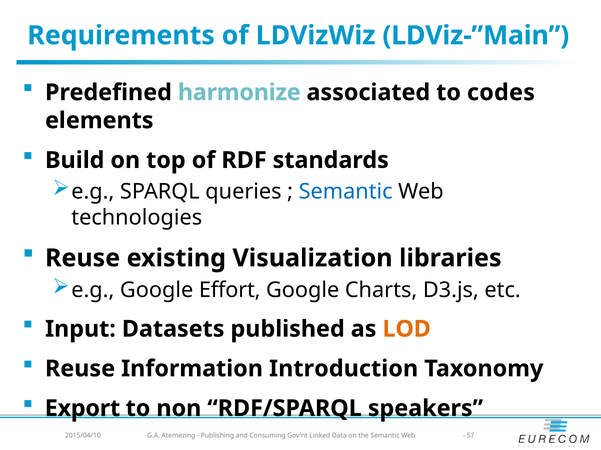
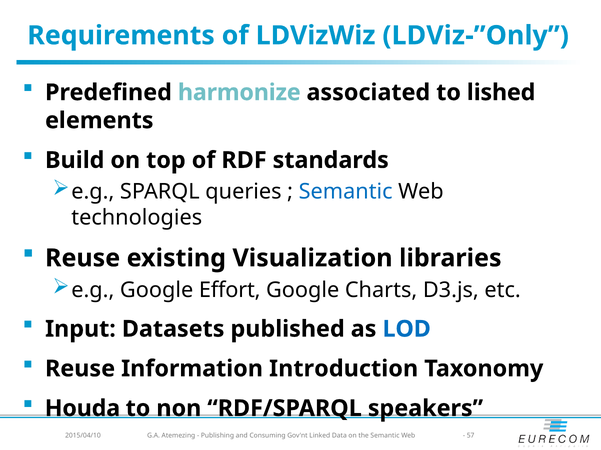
LDViz-”Main: LDViz-”Main -> LDViz-”Only (476, 36)
codes: codes -> lished (501, 93)
LOD colour: orange -> blue (407, 330)
Export: Export -> Houda (82, 409)
